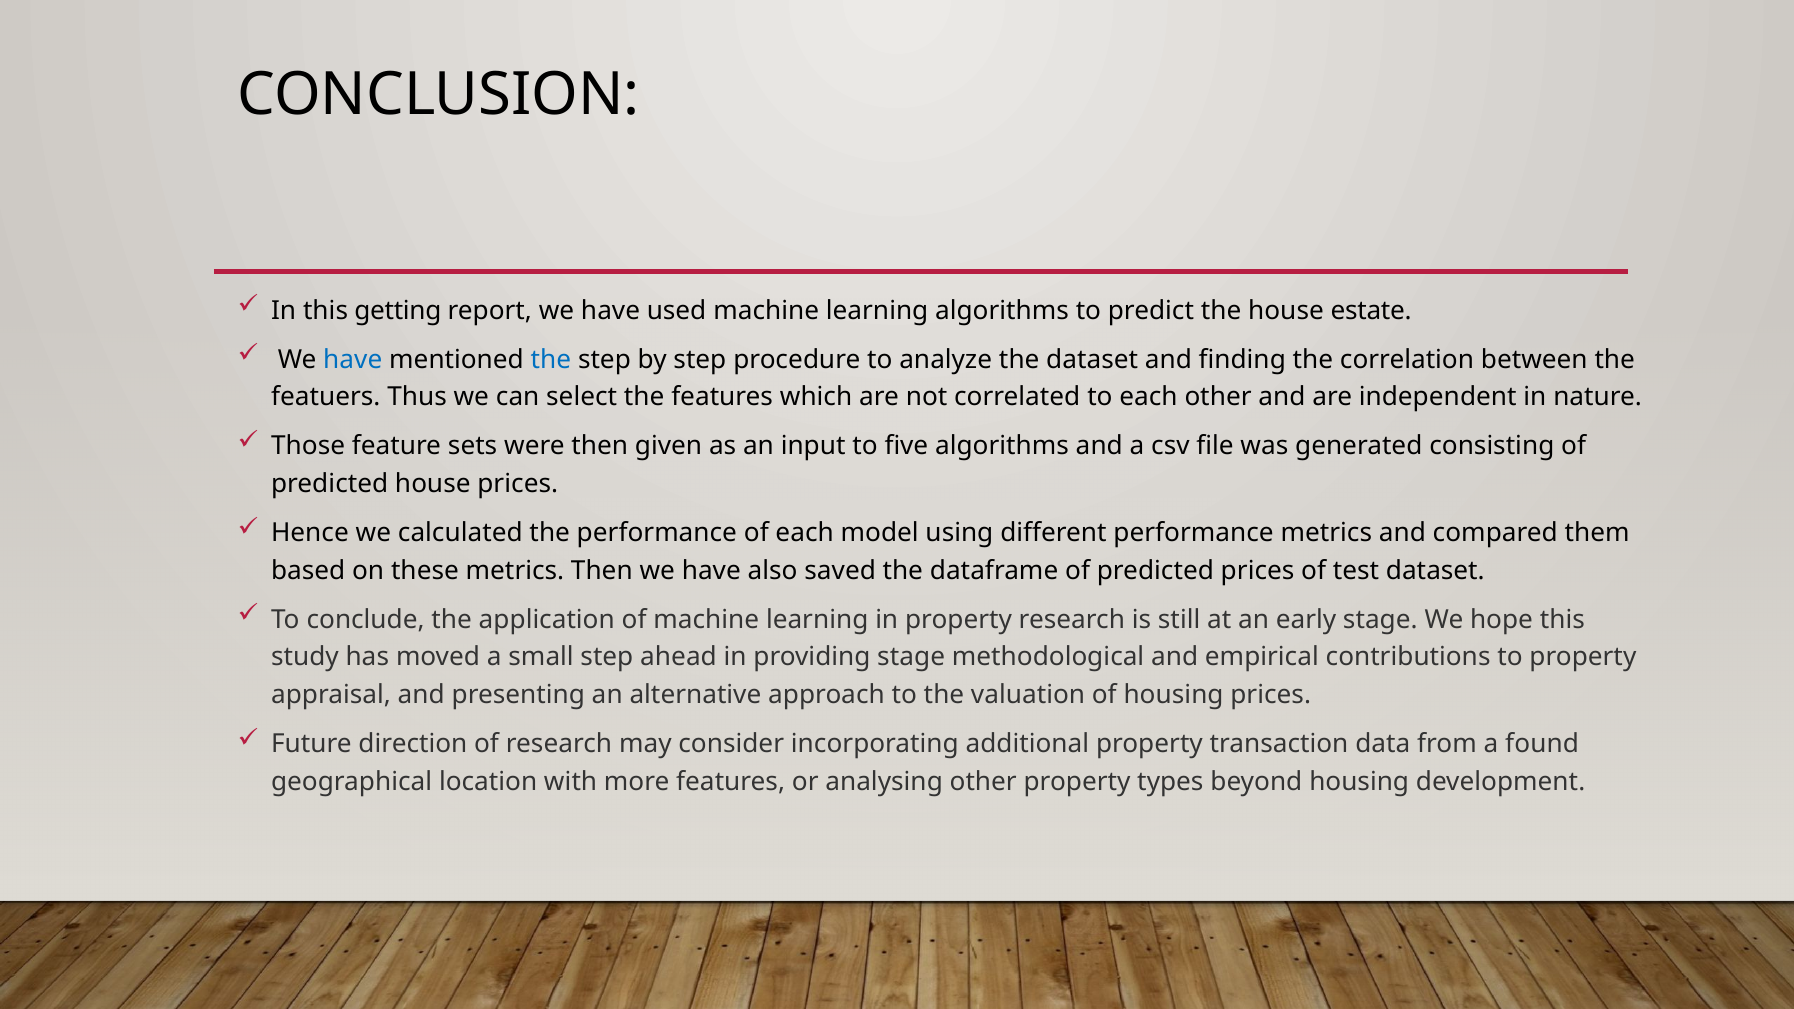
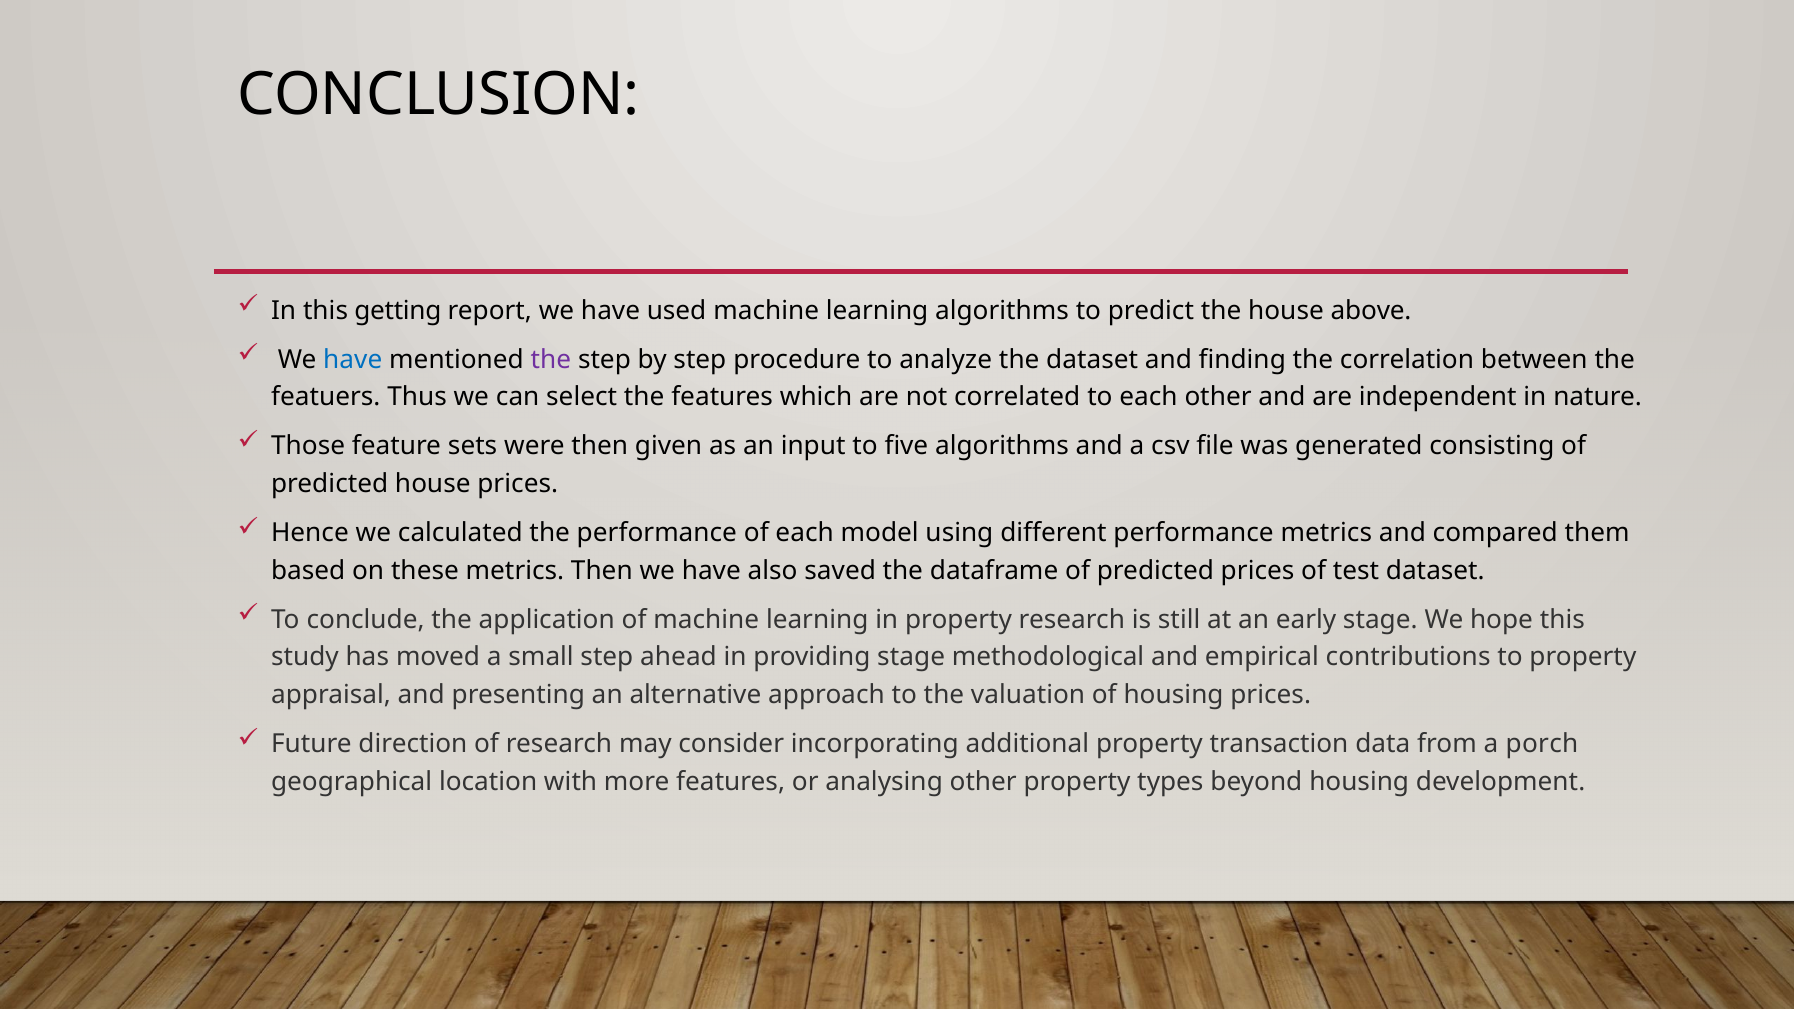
estate: estate -> above (1371, 311)
the colour: blue -> purple (551, 360)
found: found -> porch (1542, 744)
